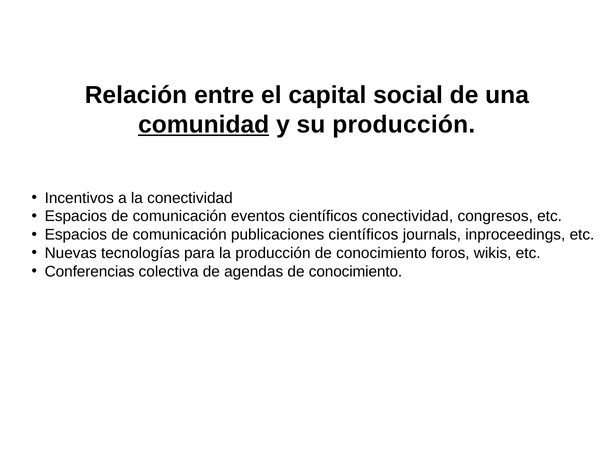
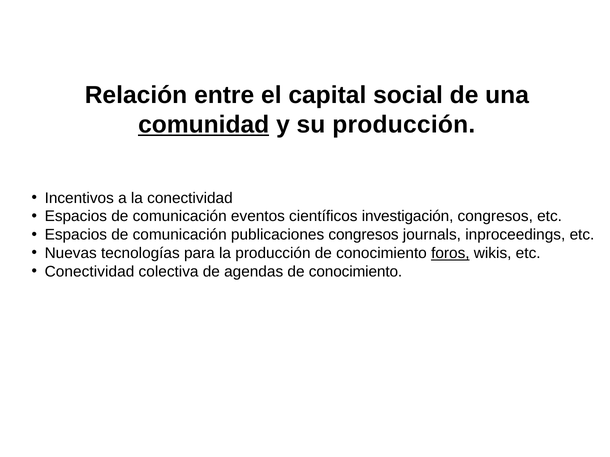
científicos conectividad: conectividad -> investigación (408, 217)
publicaciones científicos: científicos -> congresos (364, 235)
foros underline: none -> present (450, 254)
Conferencias: Conferencias -> Conectividad (89, 272)
